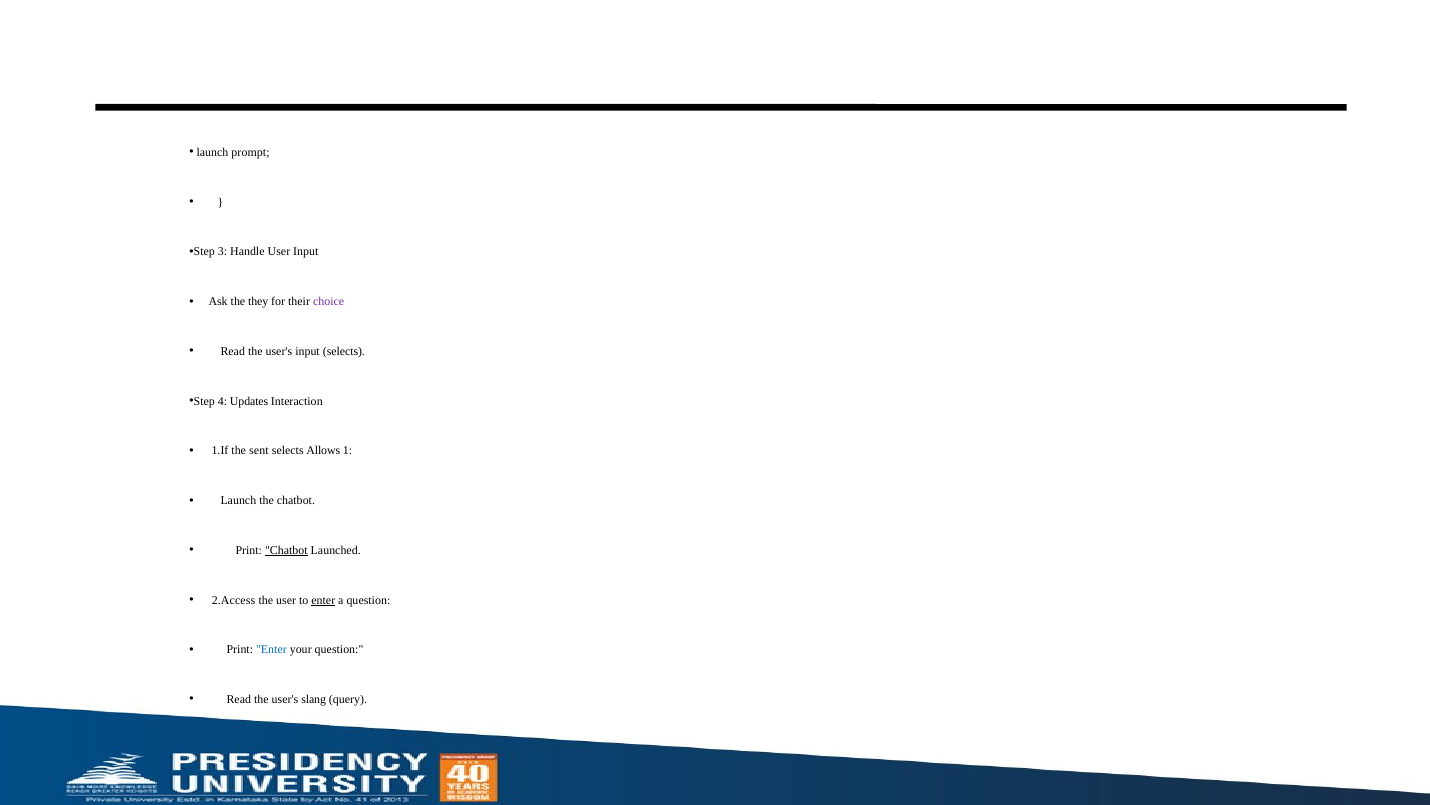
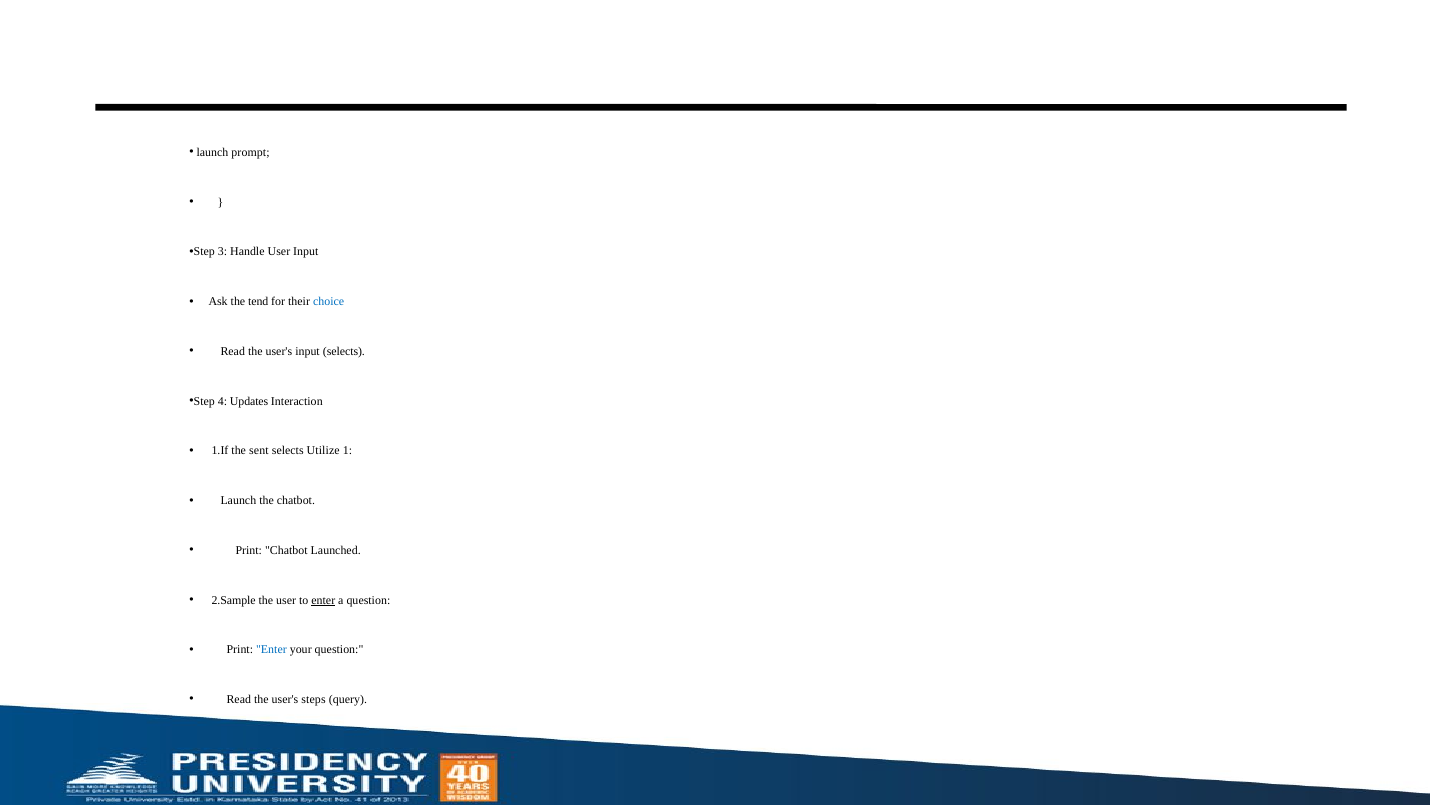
they: they -> tend (258, 301)
choice colour: purple -> blue (329, 301)
Allows: Allows -> Utilize (323, 451)
Chatbot underline: present -> none (286, 550)
2.Access: 2.Access -> 2.Sample (234, 600)
slang: slang -> steps (314, 699)
